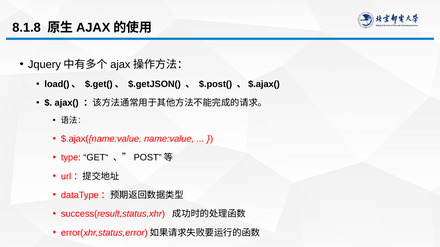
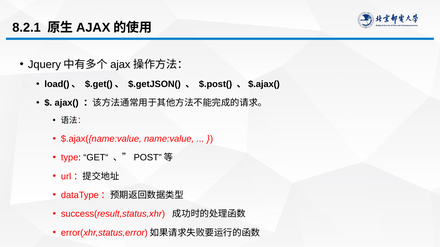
8.1.8: 8.1.8 -> 8.2.1 (27, 28)
